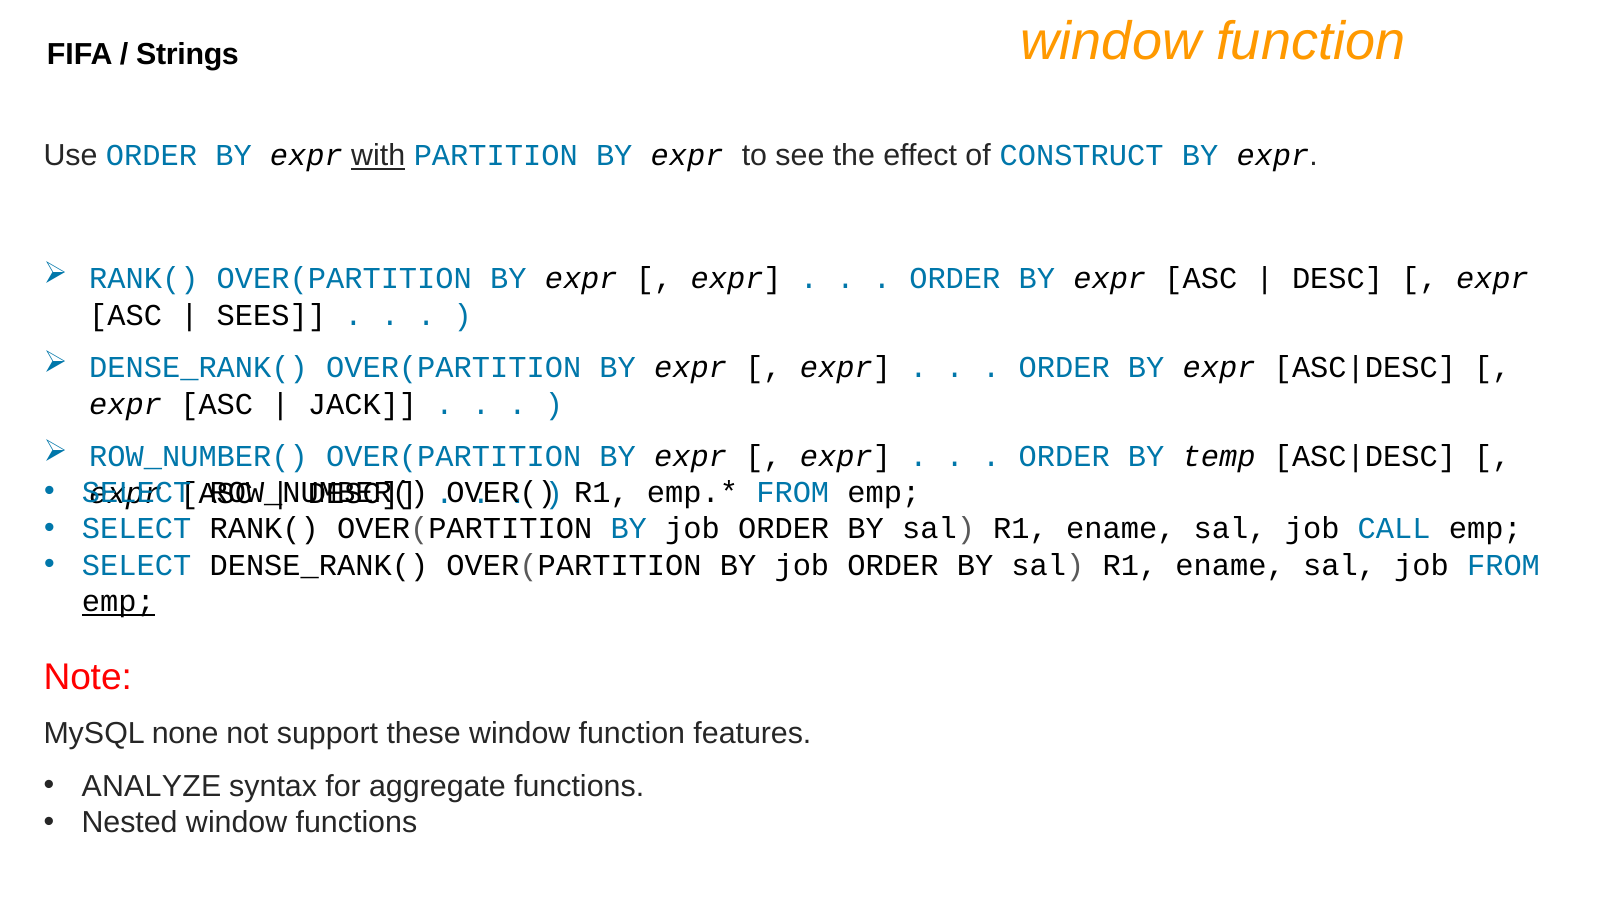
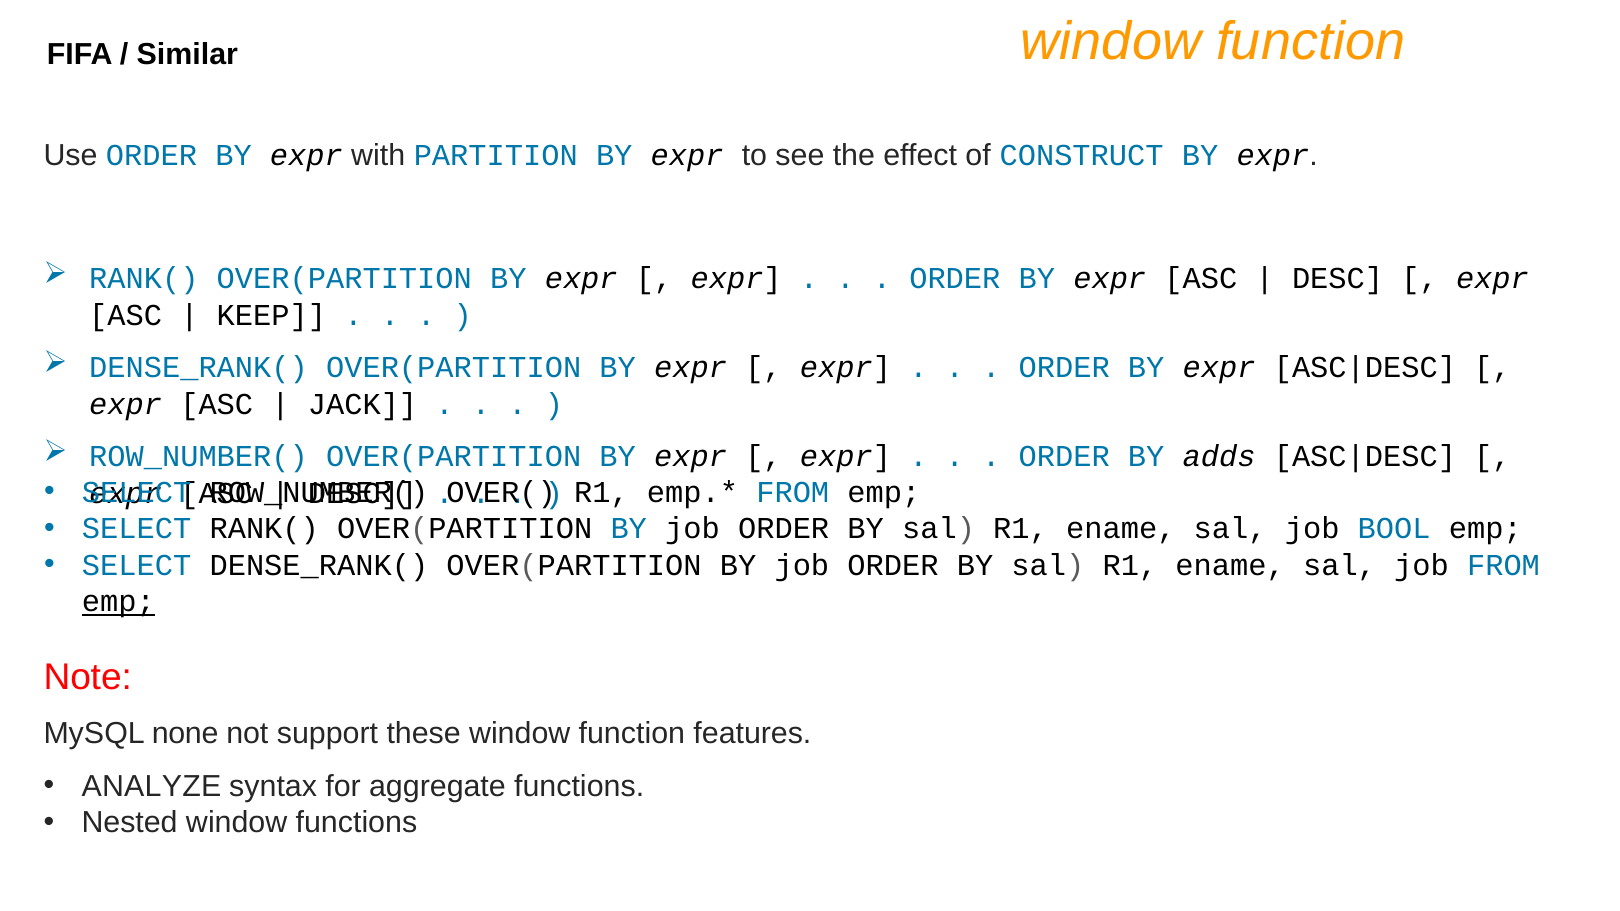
Strings: Strings -> Similar (187, 55)
with underline: present -> none (378, 156)
SEES: SEES -> KEEP (271, 315)
temp: temp -> adds (1219, 457)
CALL: CALL -> BOOL (1394, 529)
